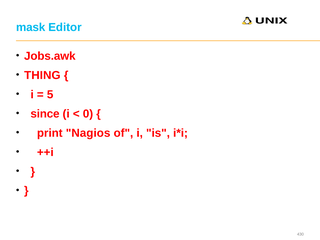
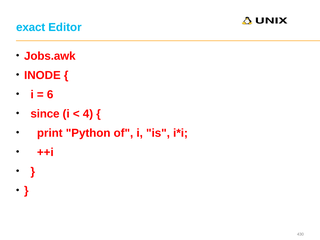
mask: mask -> exact (31, 27)
THING: THING -> INODE (42, 75)
5: 5 -> 6 (50, 95)
0: 0 -> 4 (88, 114)
Nagios: Nagios -> Python (88, 133)
